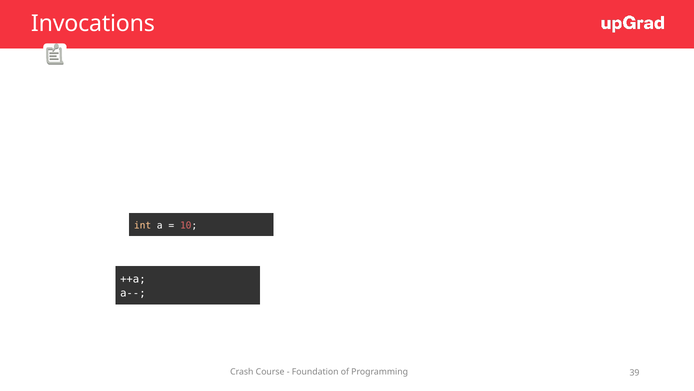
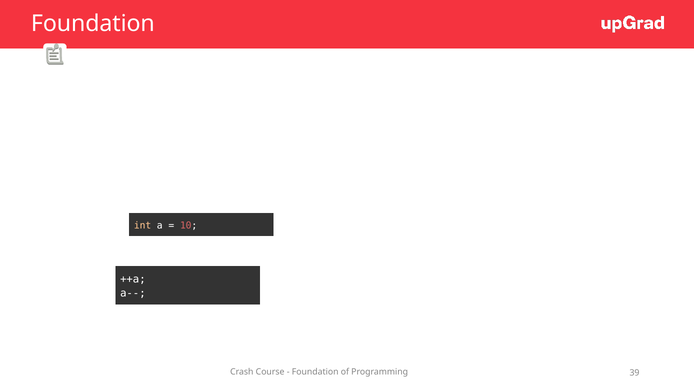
Invocations: Invocations -> Foundation (93, 24)
